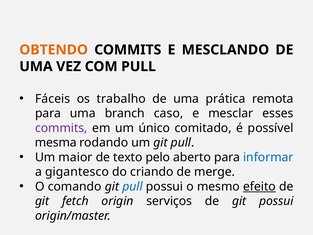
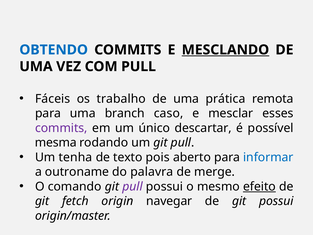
OBTENDO colour: orange -> blue (54, 50)
MESCLANDO underline: none -> present (225, 50)
comitado: comitado -> descartar (203, 128)
maior: maior -> tenha (75, 157)
pelo: pelo -> pois (158, 157)
gigantesco: gigantesco -> outroname (77, 172)
criando: criando -> palavra (152, 172)
pull colour: blue -> purple (132, 186)
serviços: serviços -> navegar (169, 201)
